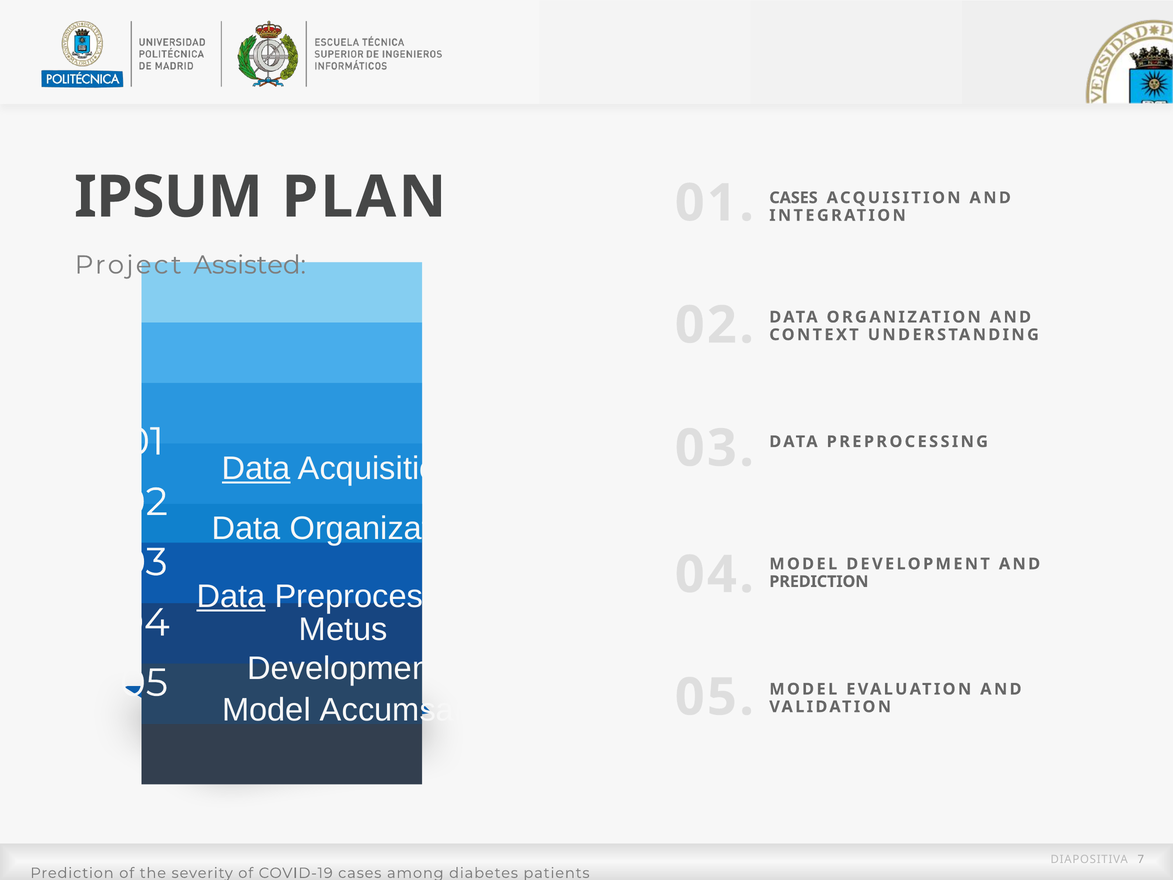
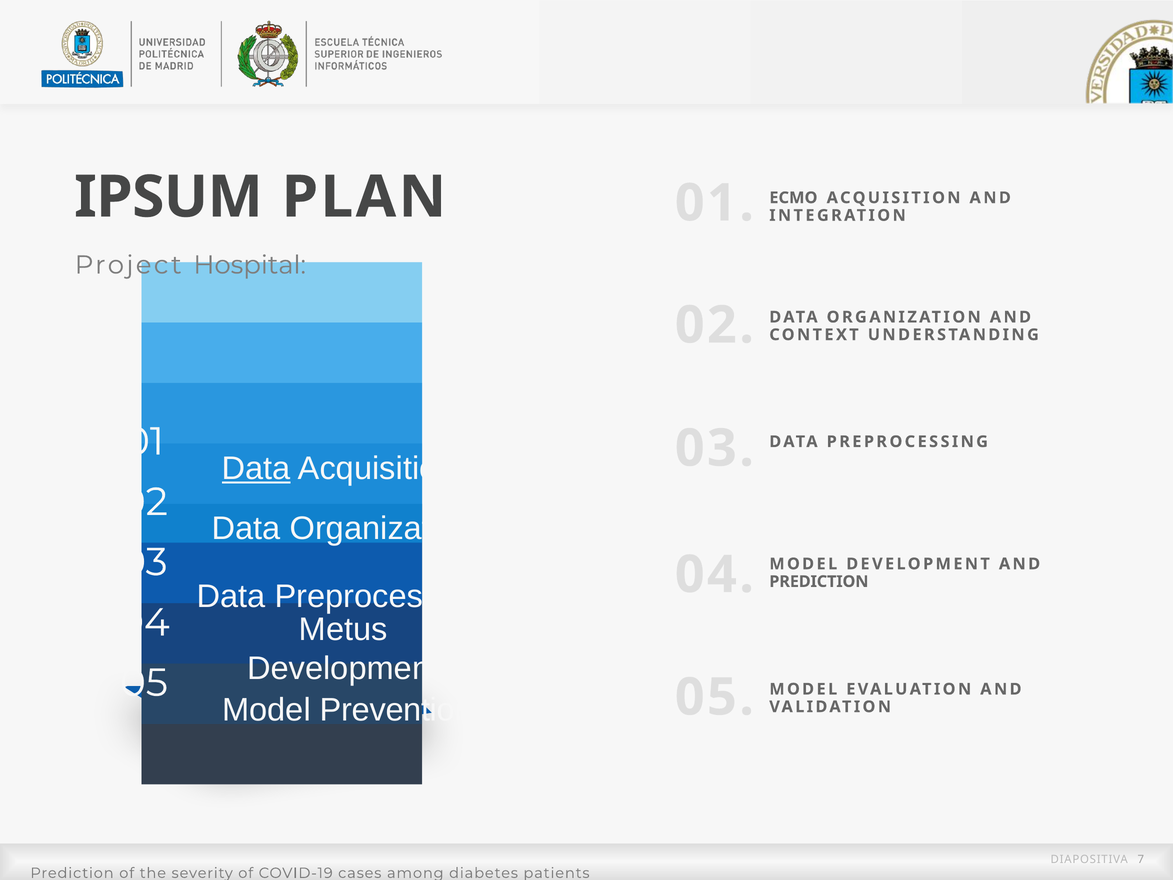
CASES: CASES -> ECMO (793, 198)
Assisted: Assisted -> Hospital (250, 265)
Data underline: present -> none (231, 596)
Accumsan: Accumsan -> Prevention (396, 710)
